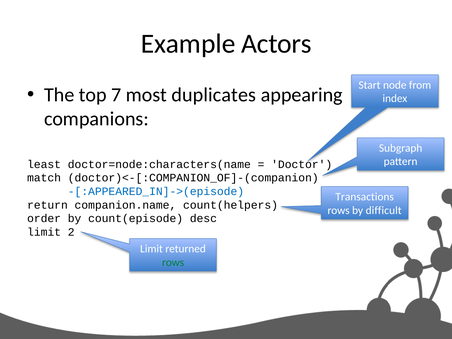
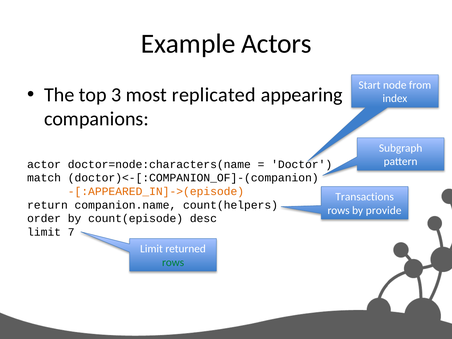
7: 7 -> 3 (116, 95)
duplicates: duplicates -> replicated (214, 95)
least: least -> actor (44, 164)
-[:APPEARED_IN]->(episode colour: blue -> orange (156, 191)
difficult: difficult -> provide (384, 210)
2: 2 -> 7 (71, 232)
